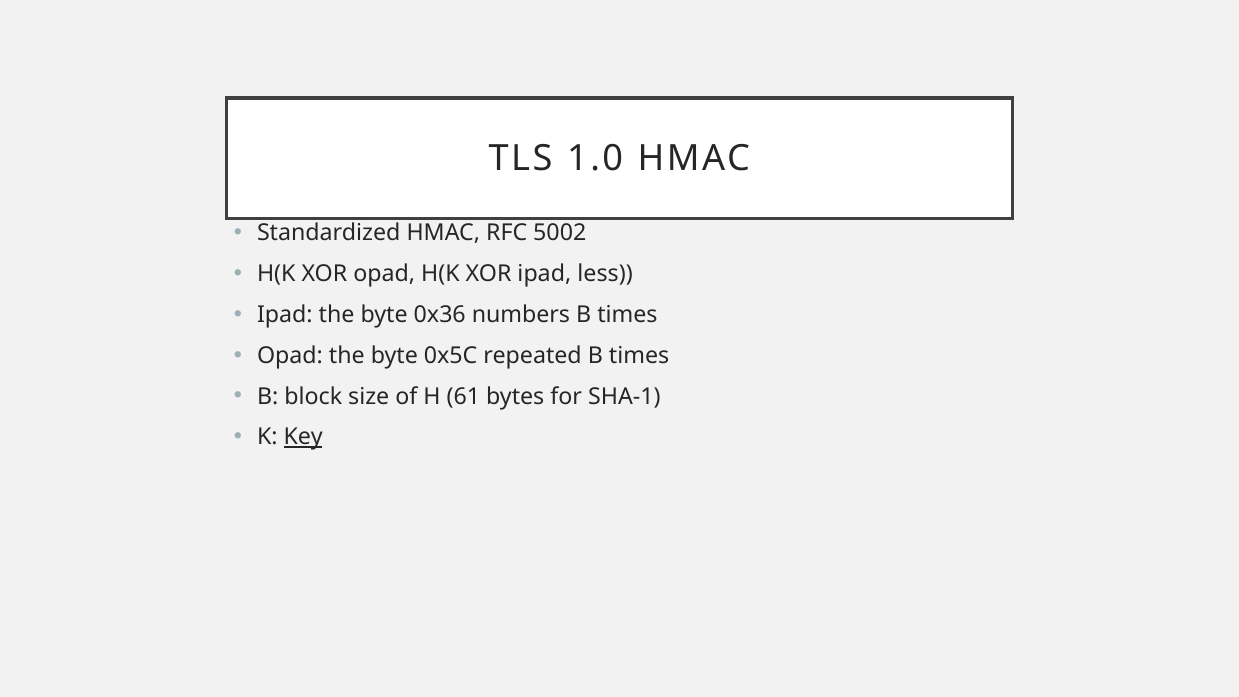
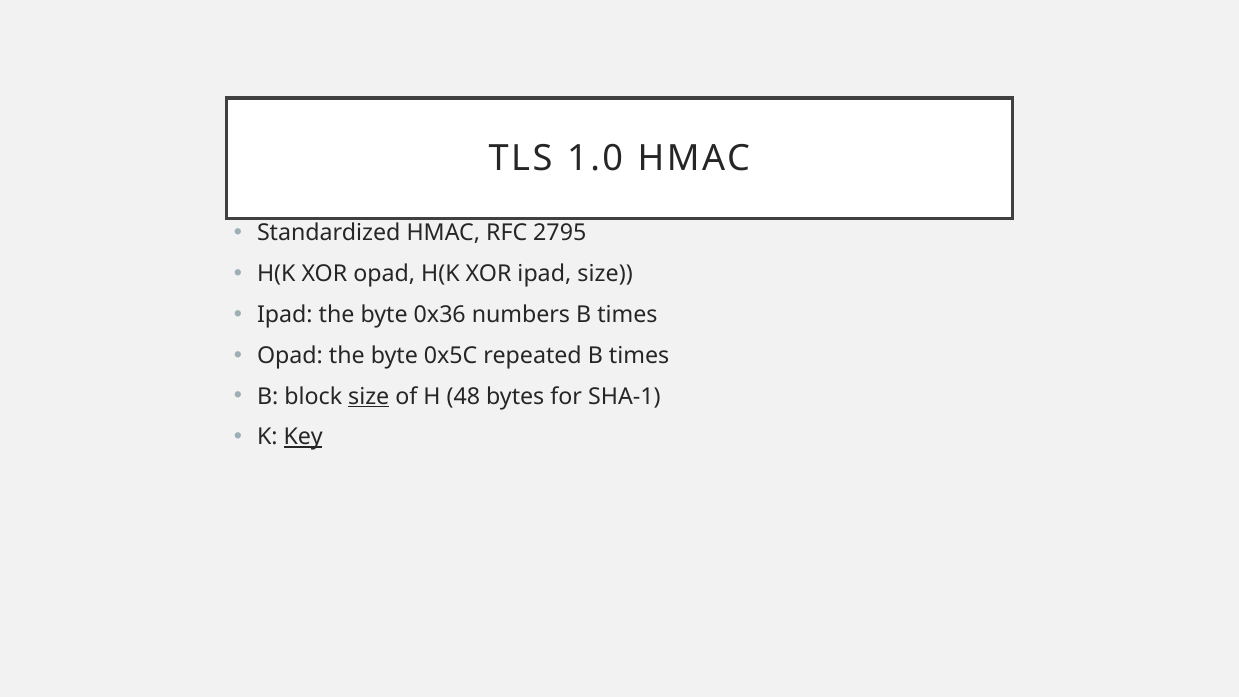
5002: 5002 -> 2795 (560, 233)
ipad less: less -> size (605, 274)
size underline: none -> present (369, 396)
61: 61 -> 48 (463, 396)
